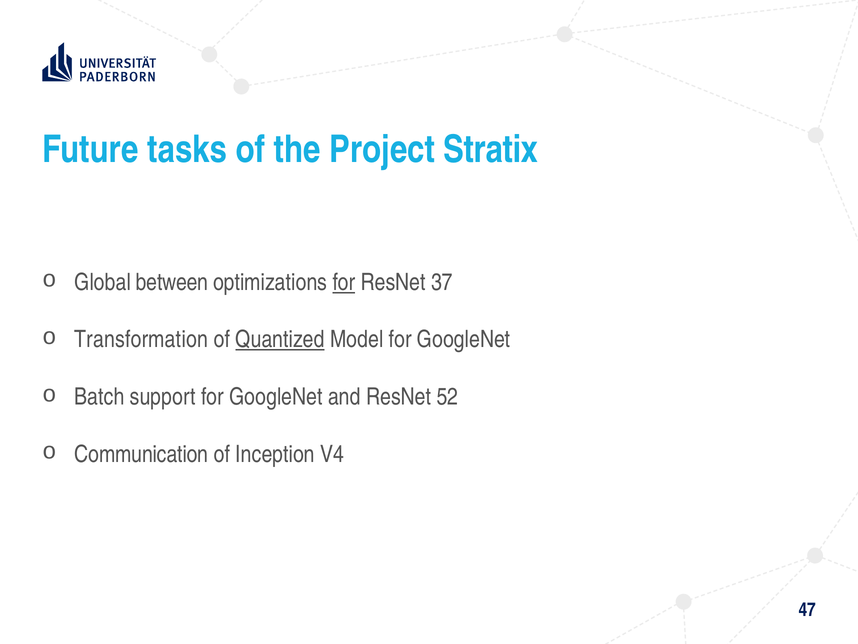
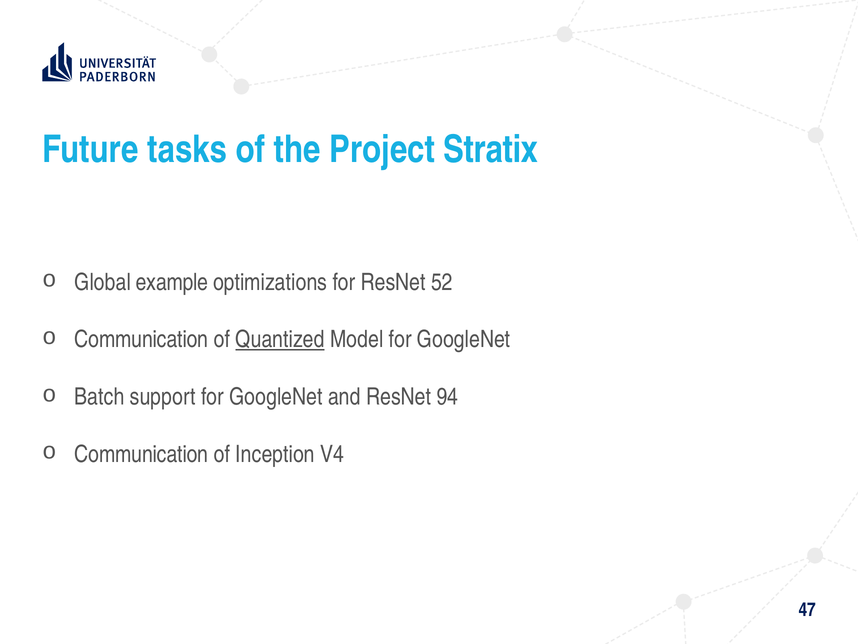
between: between -> example (172, 282)
for underline: present -> none (344, 282)
37: 37 -> 52 (442, 282)
Transformation: Transformation -> Communication (141, 339)
52: 52 -> 94 (447, 397)
